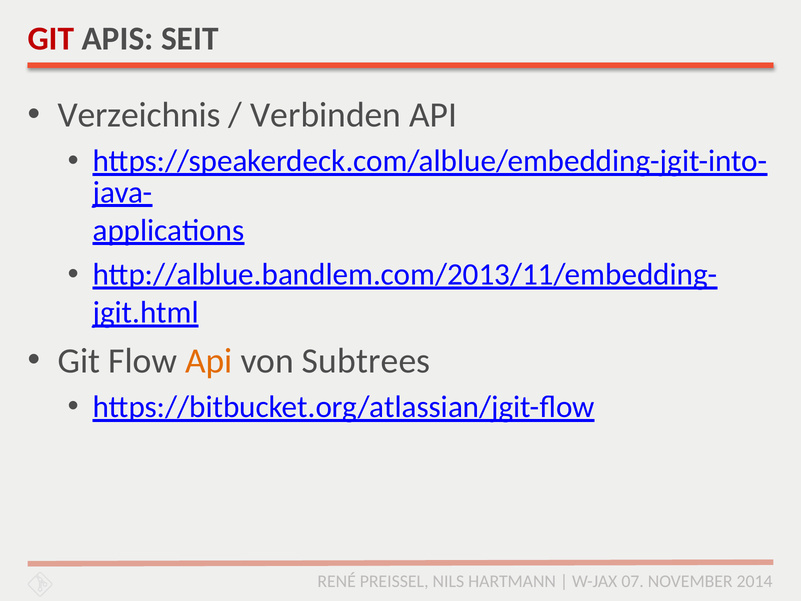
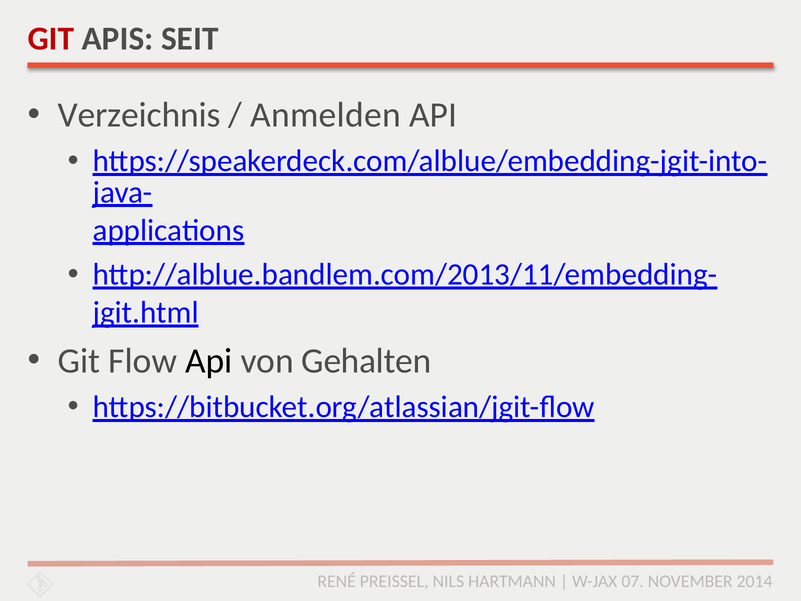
Verbinden: Verbinden -> Anmelden (326, 115)
Api colour: orange -> black (209, 361)
Subtrees: Subtrees -> Gehalten (366, 361)
